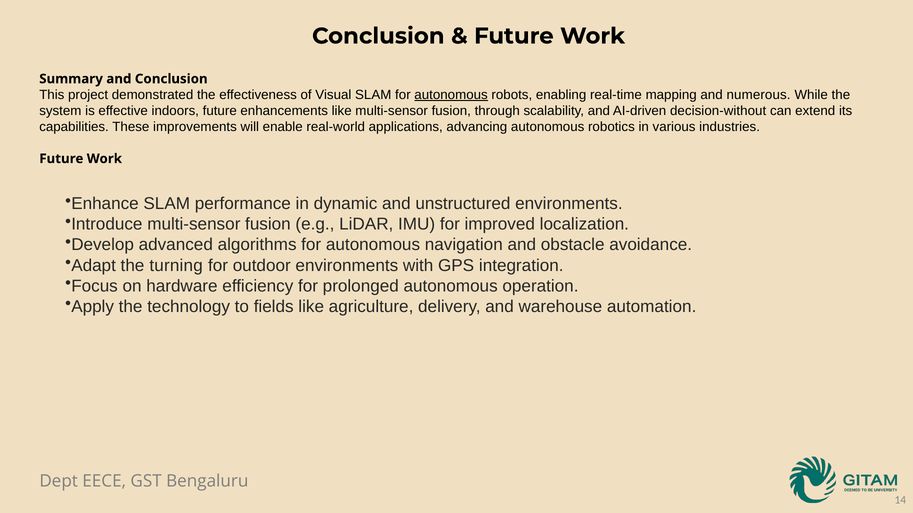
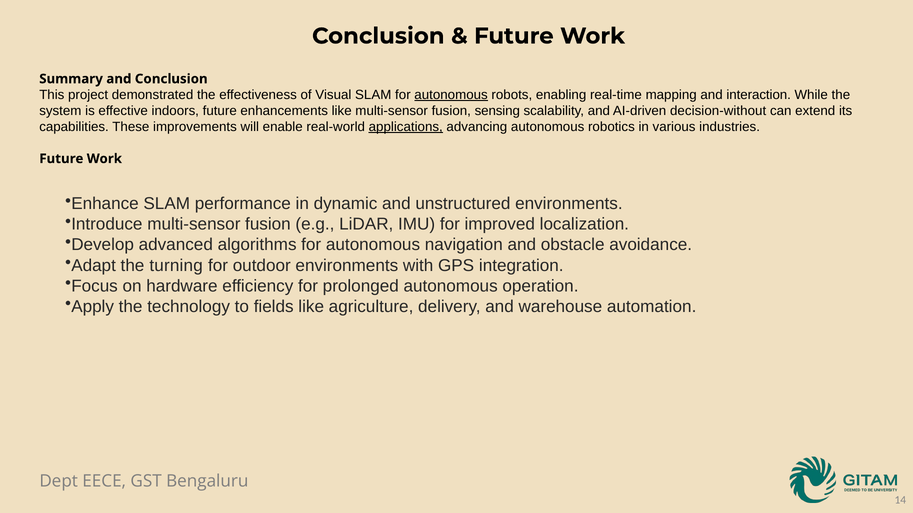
numerous: numerous -> interaction (759, 95)
through: through -> sensing (497, 111)
applications underline: none -> present (406, 127)
